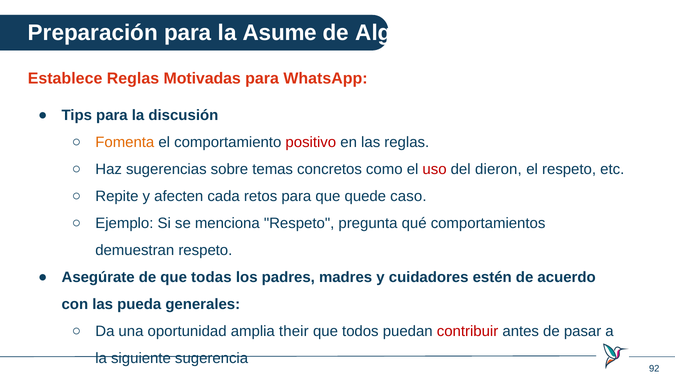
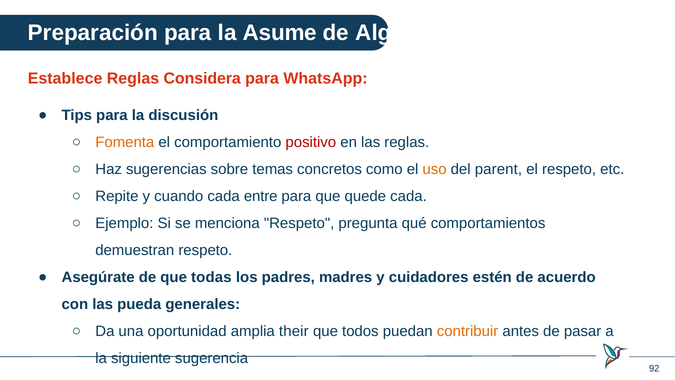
Motivadas: Motivadas -> Considera (202, 79)
uso colour: red -> orange (435, 169)
dieron: dieron -> parent (498, 169)
afecten: afecten -> cuando (179, 196)
retos: retos -> entre (261, 196)
quede caso: caso -> cada (409, 196)
contribuir colour: red -> orange (468, 331)
